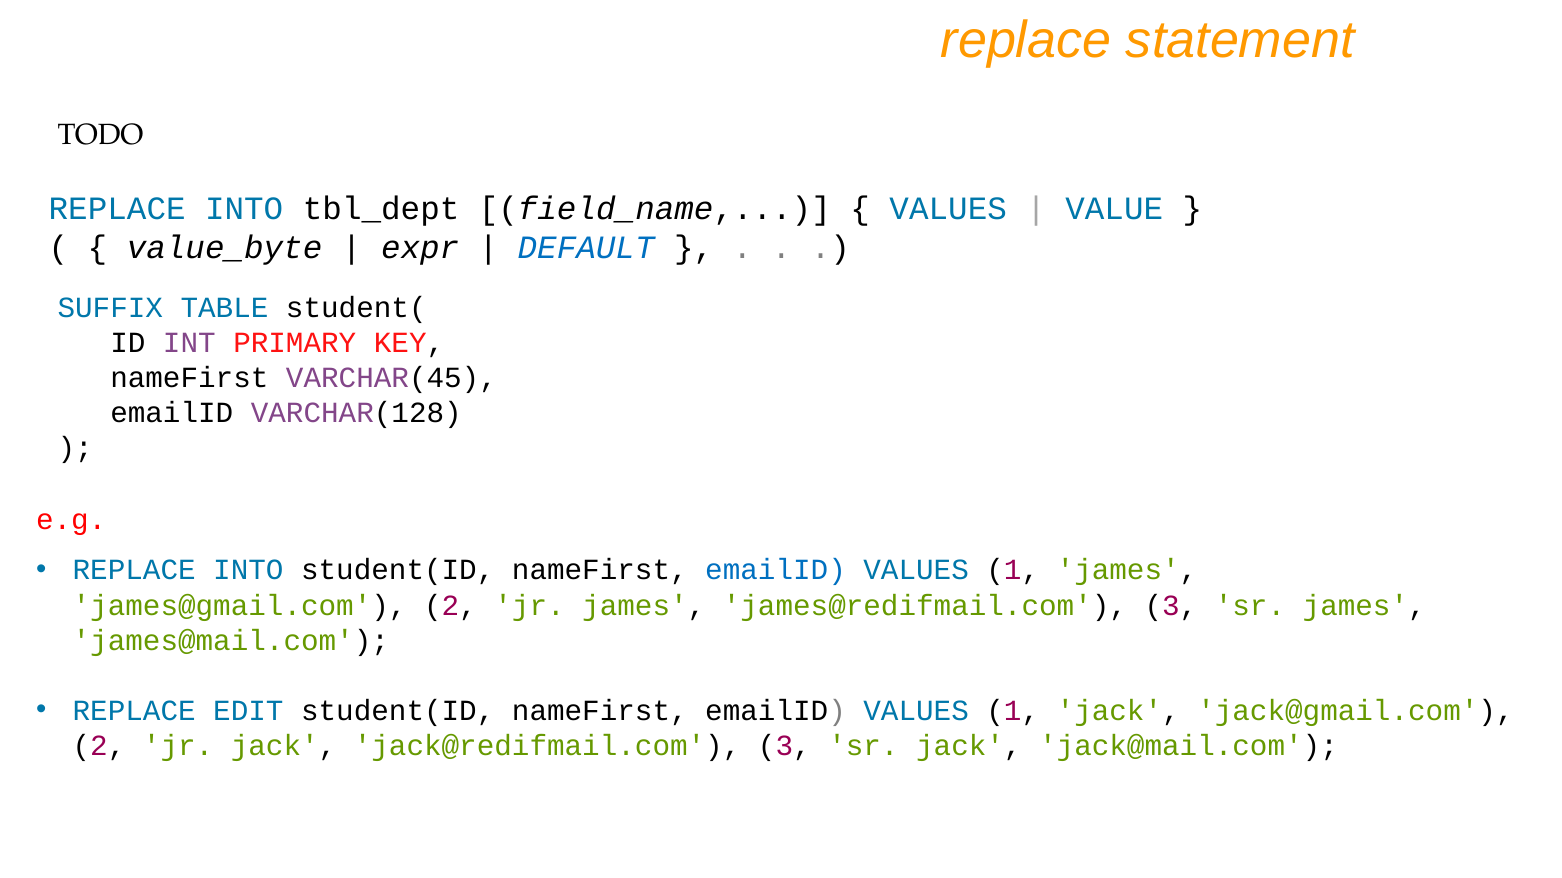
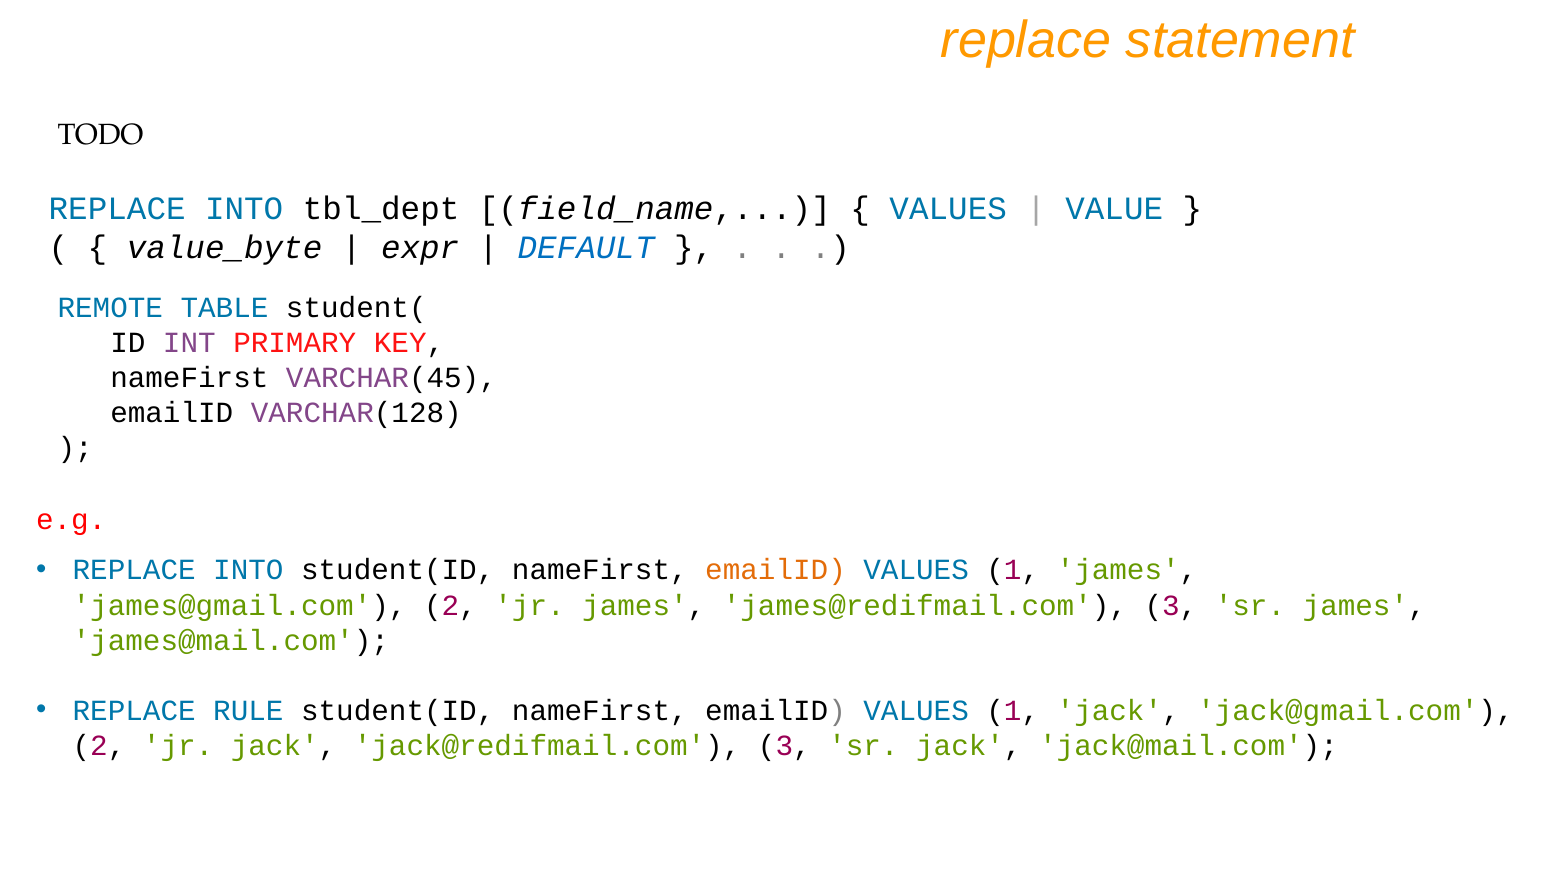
SUFFIX: SUFFIX -> REMOTE (110, 308)
emailID colour: blue -> orange (776, 571)
EDIT: EDIT -> RULE (248, 711)
